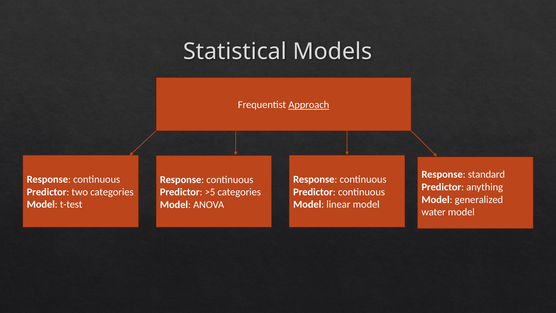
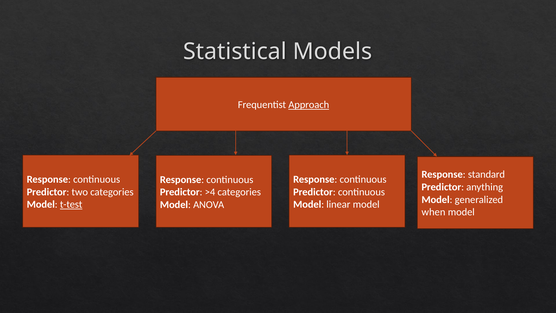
>5: >5 -> >4 (210, 192)
t-test underline: none -> present (71, 204)
water: water -> when (433, 212)
